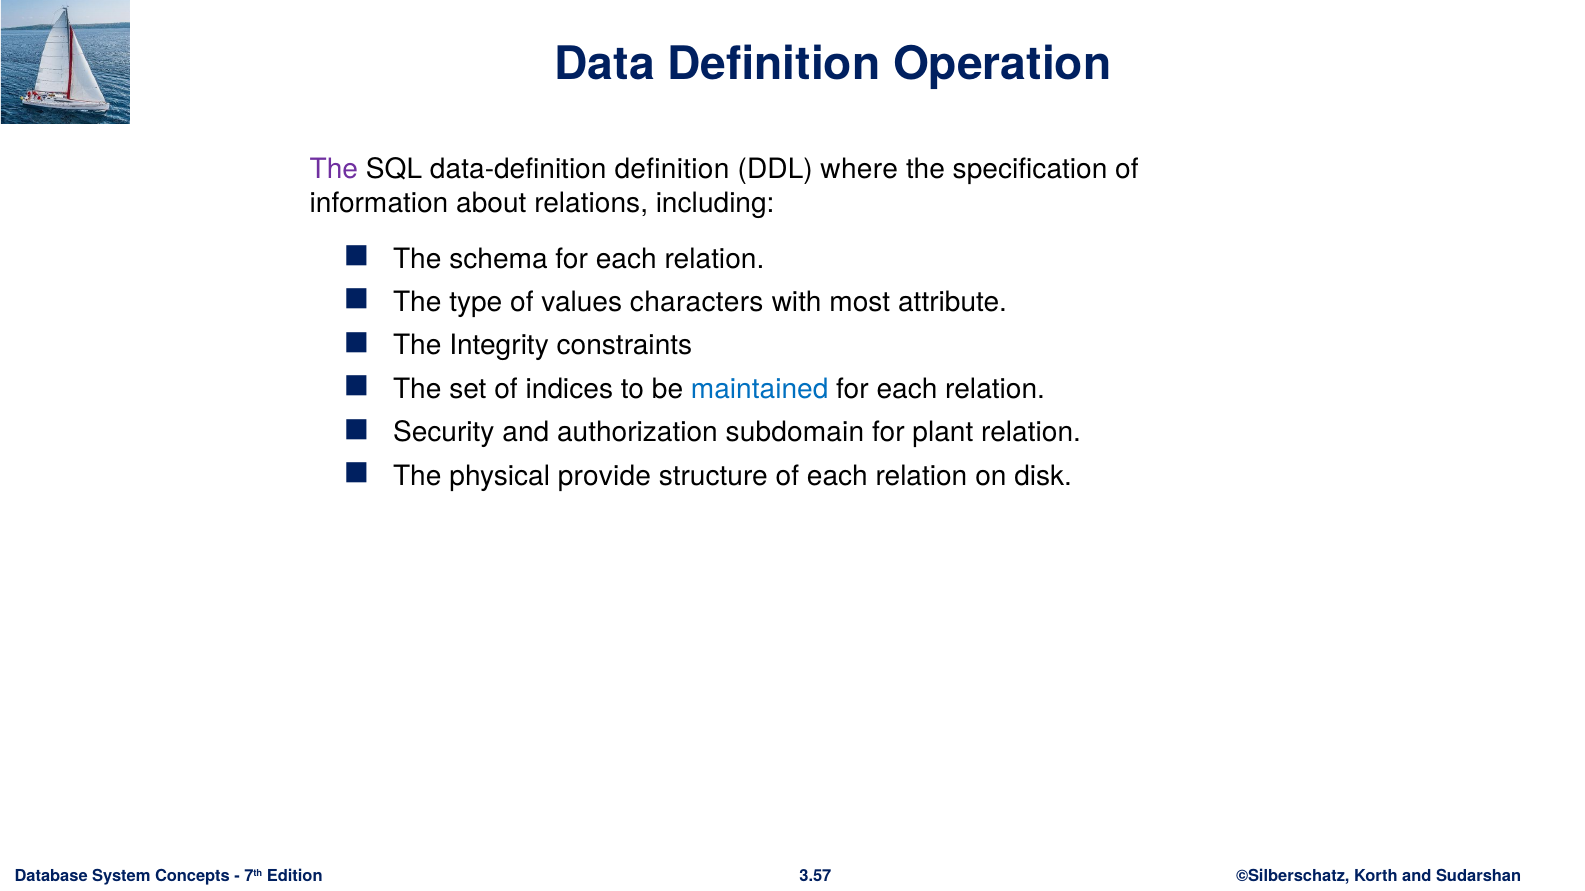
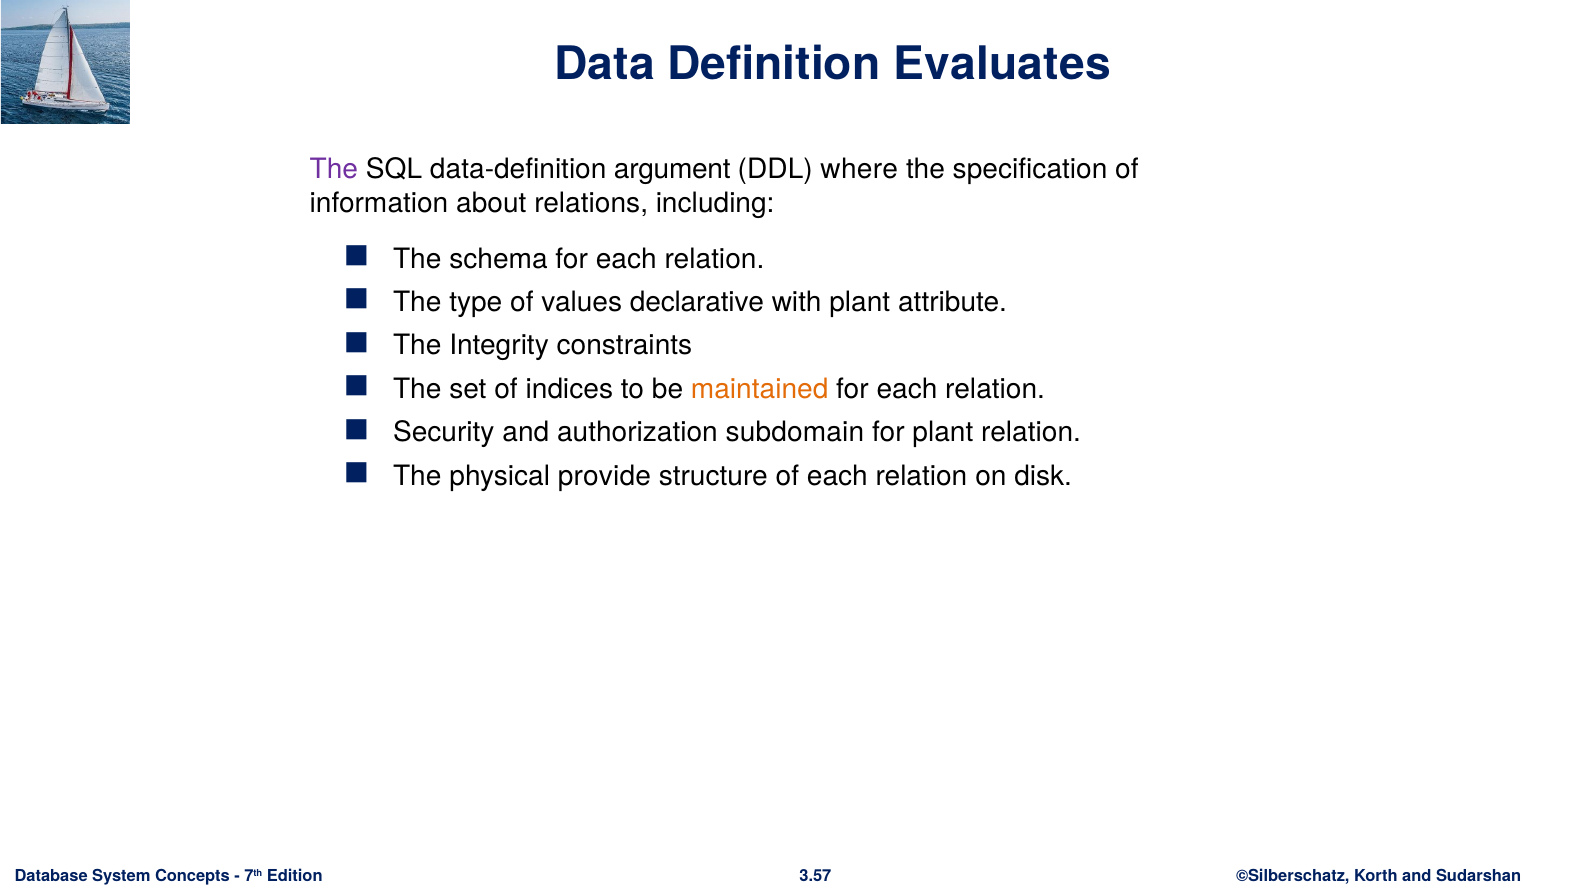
Operation: Operation -> Evaluates (1002, 64)
data-definition definition: definition -> argument (672, 170)
characters: characters -> declarative (697, 302)
with most: most -> plant (860, 302)
maintained colour: blue -> orange (760, 389)
